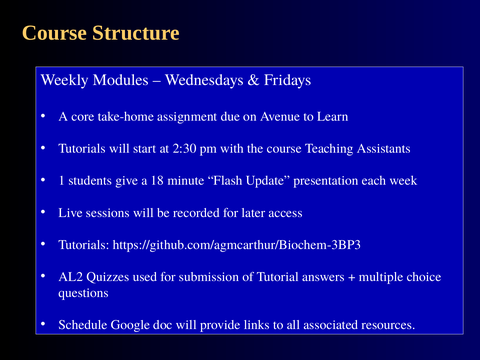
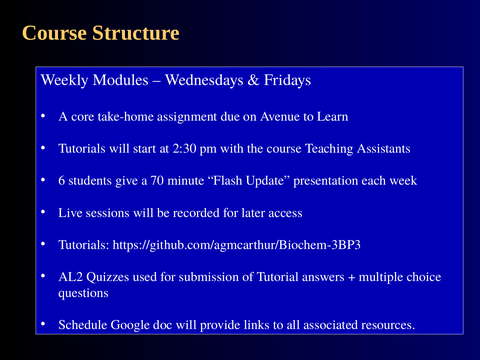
1: 1 -> 6 (62, 181)
18: 18 -> 70 (157, 181)
